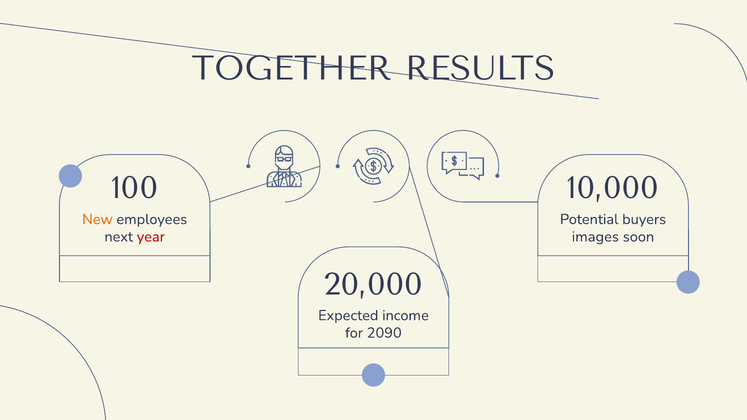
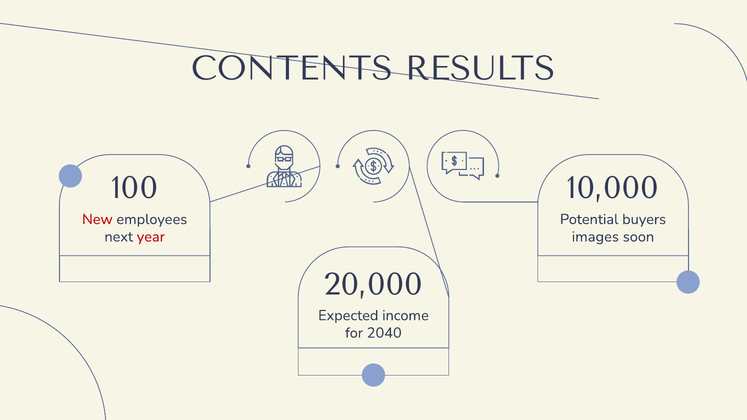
TOGETHER: TOGETHER -> CONTENTS (292, 69)
New colour: orange -> red (97, 219)
2090: 2090 -> 2040 (384, 333)
